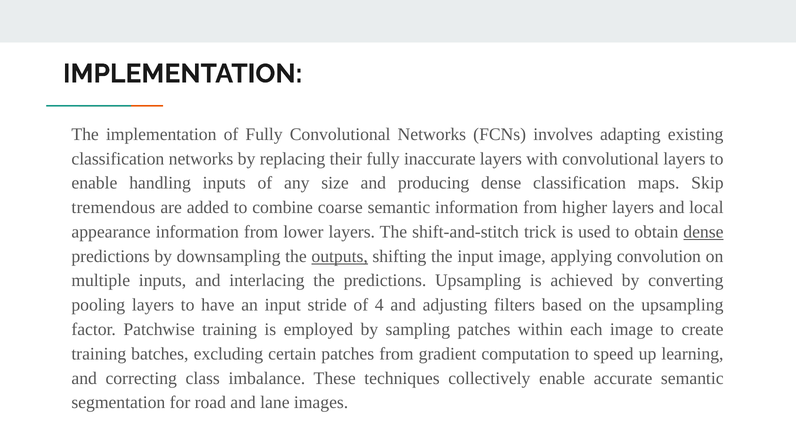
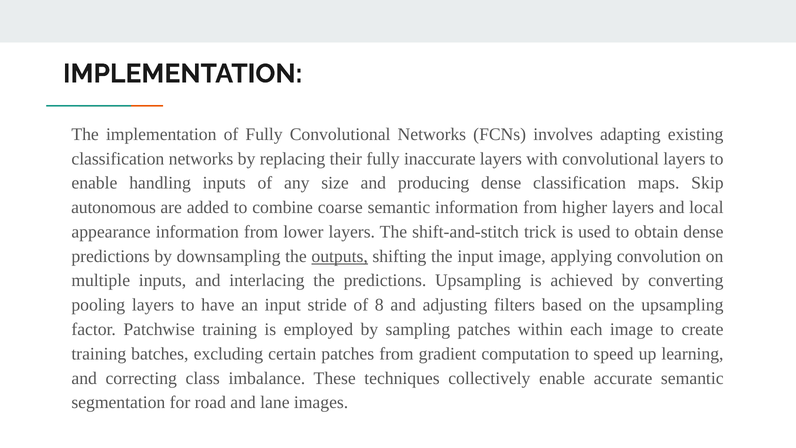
tremendous: tremendous -> autonomous (114, 207)
dense underline: present -> none (703, 232)
4: 4 -> 8 (379, 305)
